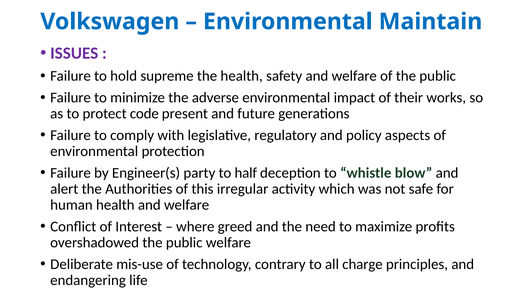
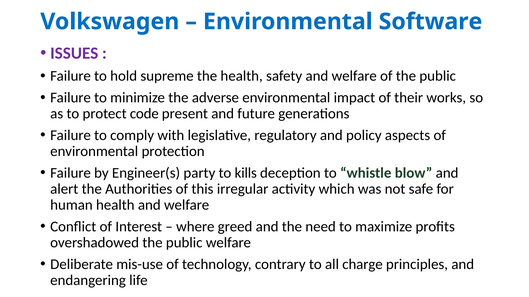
Maintain: Maintain -> Software (430, 22)
half: half -> kills (246, 173)
